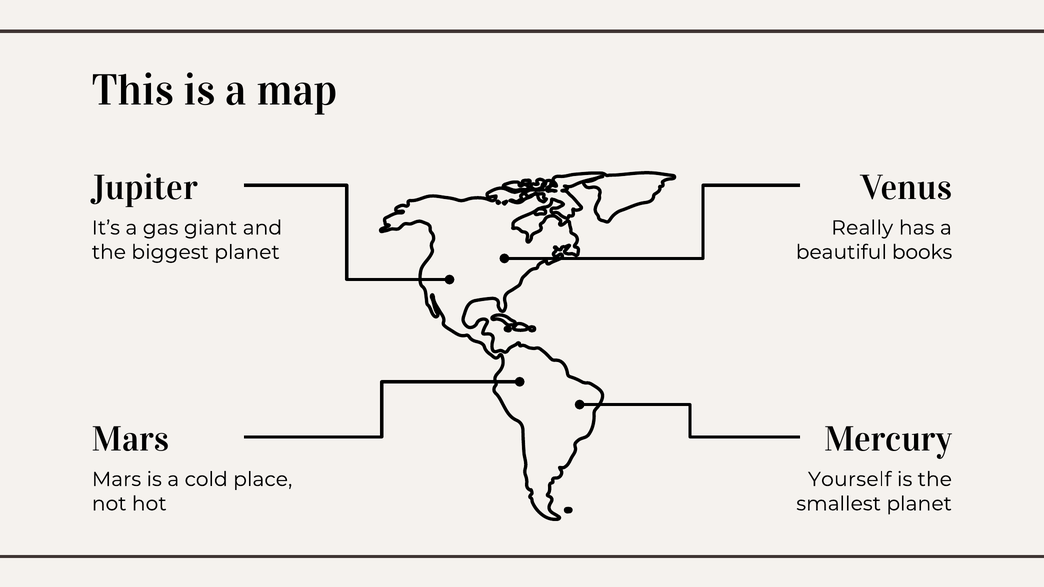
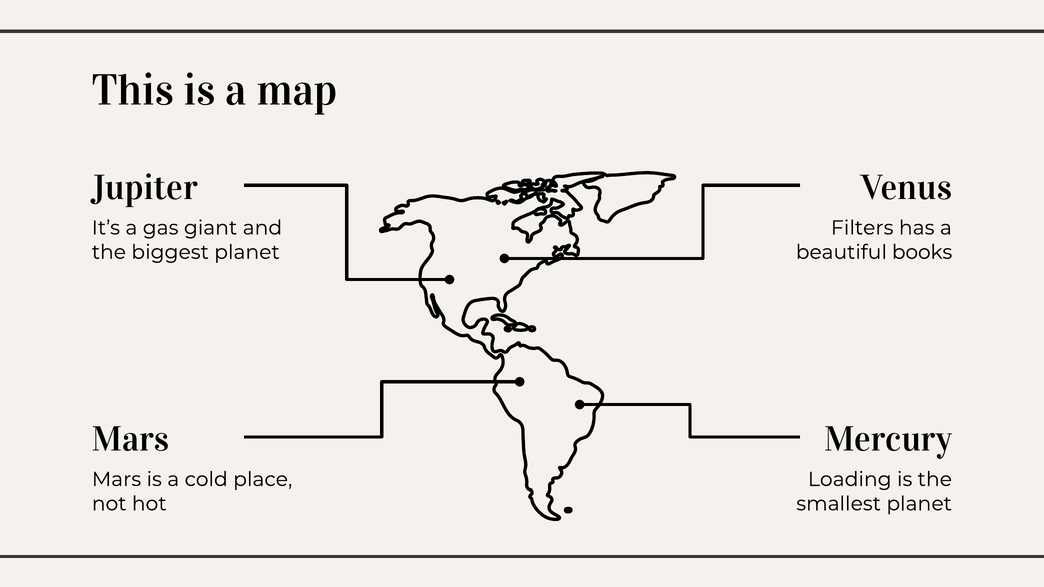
Really: Really -> Filters (862, 228)
Yourself: Yourself -> Loading (850, 480)
